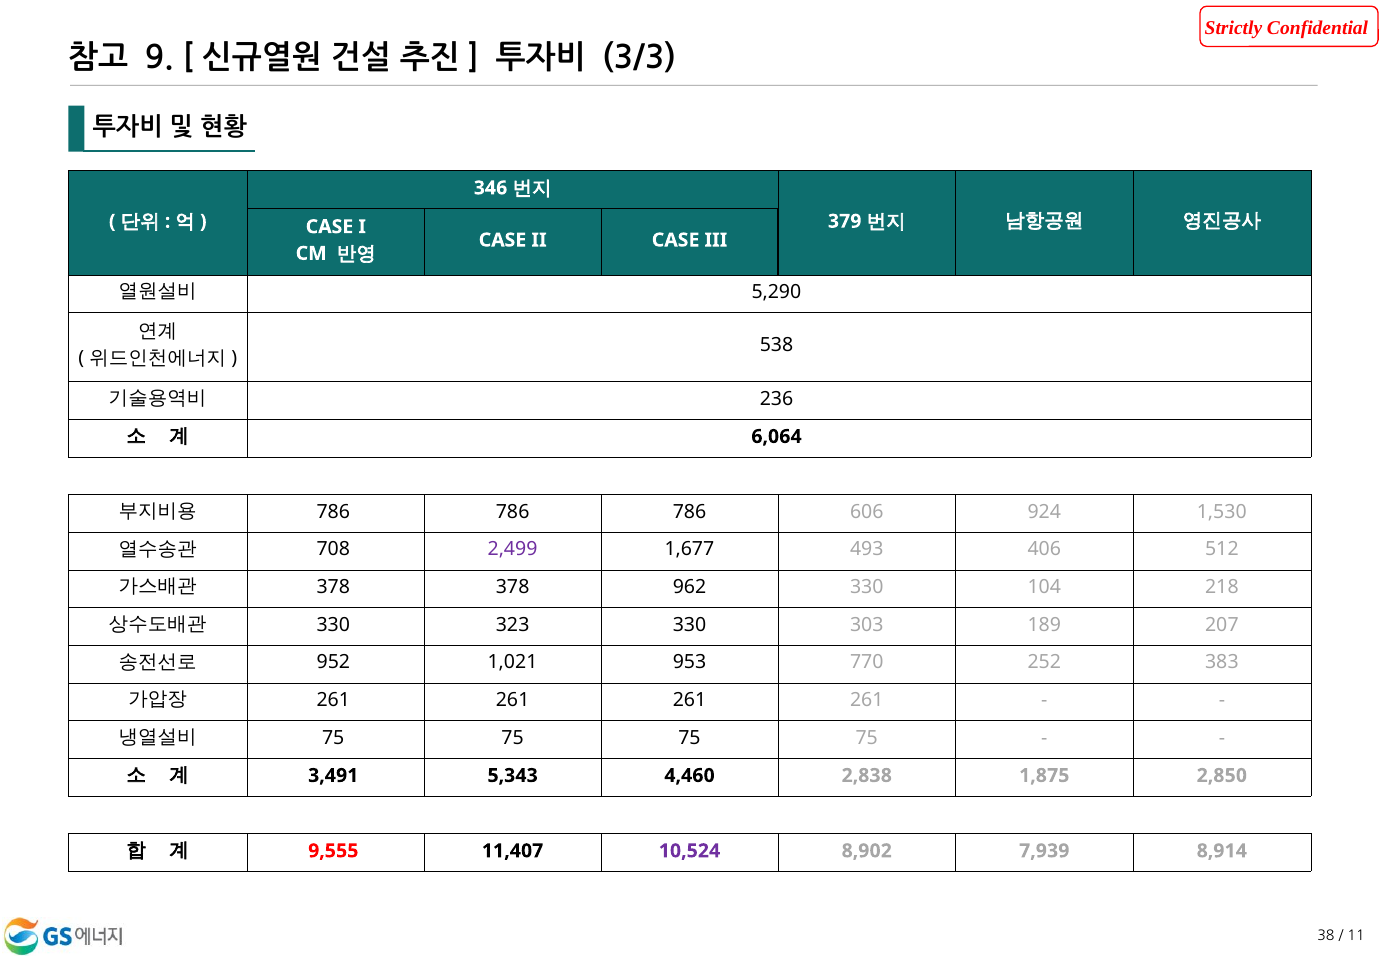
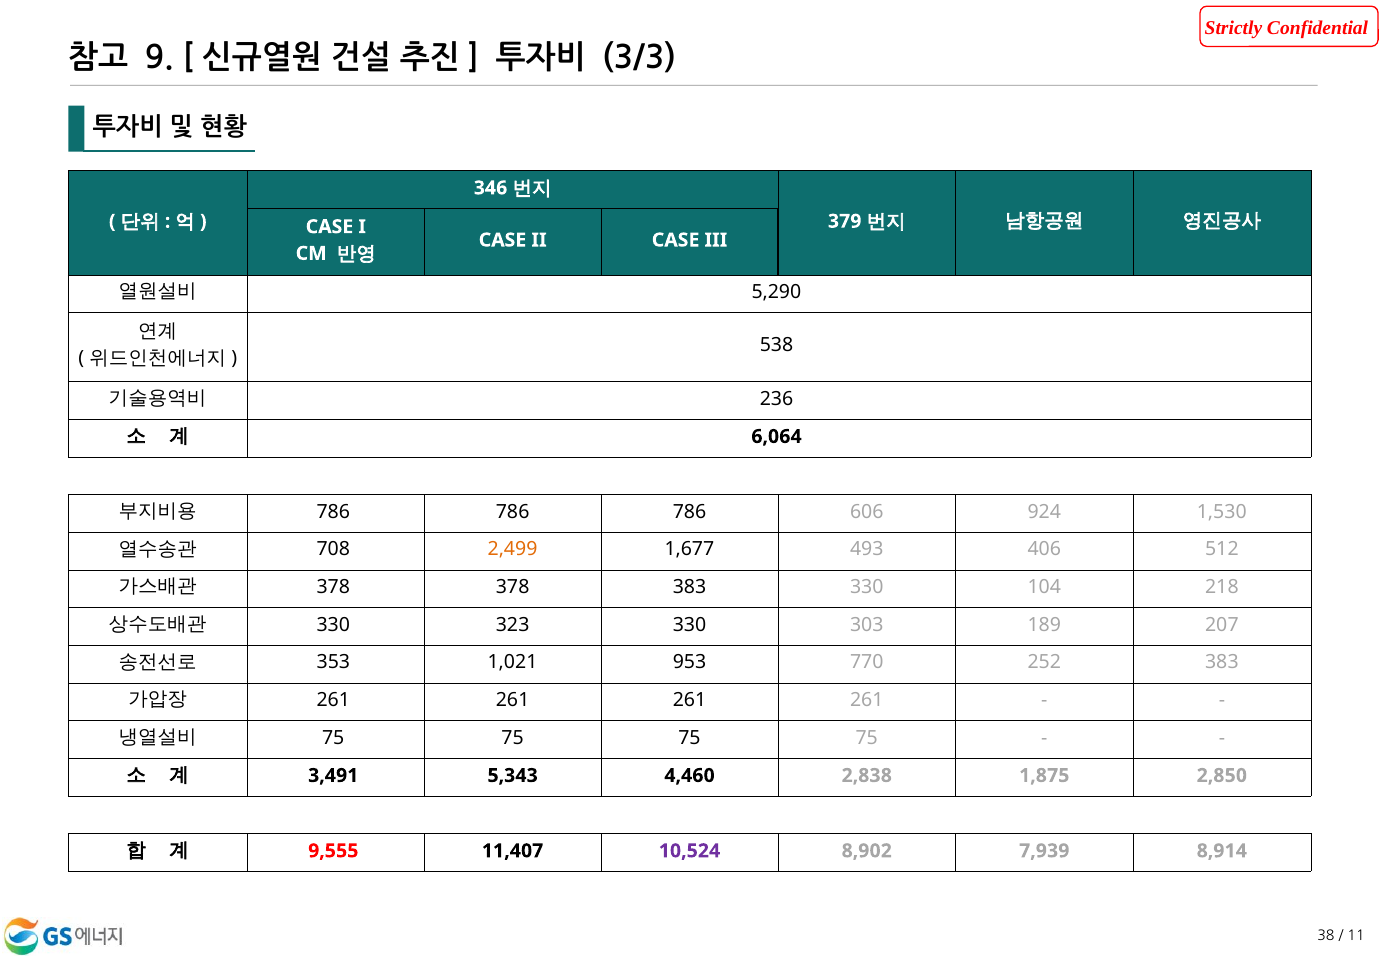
2,499 colour: purple -> orange (513, 550)
378 962: 962 -> 383 (690, 587)
952: 952 -> 353 (333, 663)
